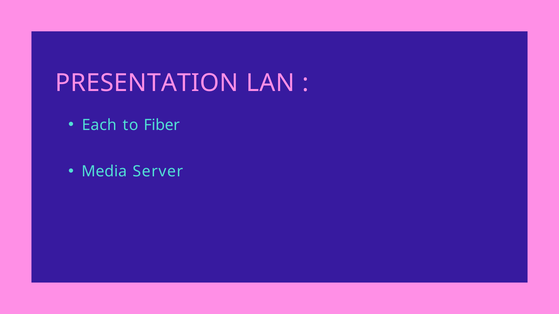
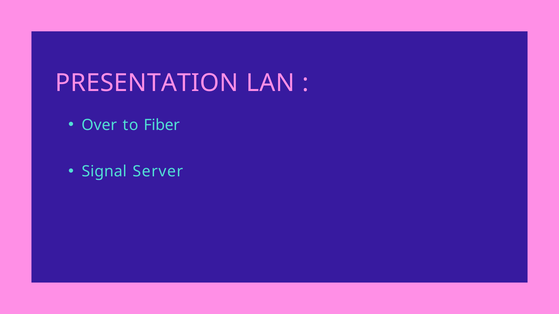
Each: Each -> Over (99, 125)
Media: Media -> Signal (104, 172)
